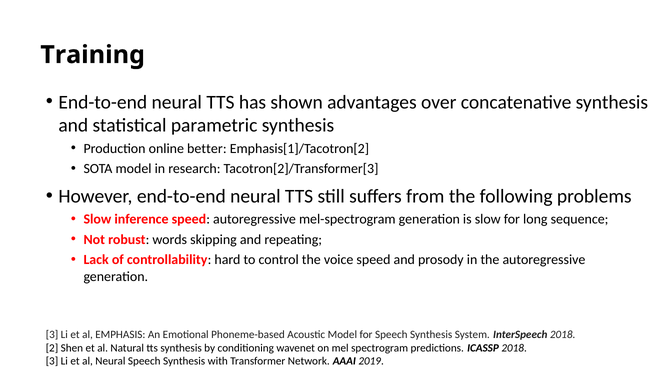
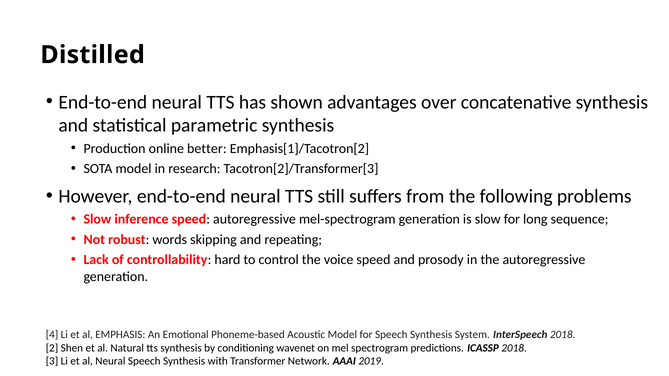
Training: Training -> Distilled (93, 55)
3: 3 -> 4 (52, 335)
